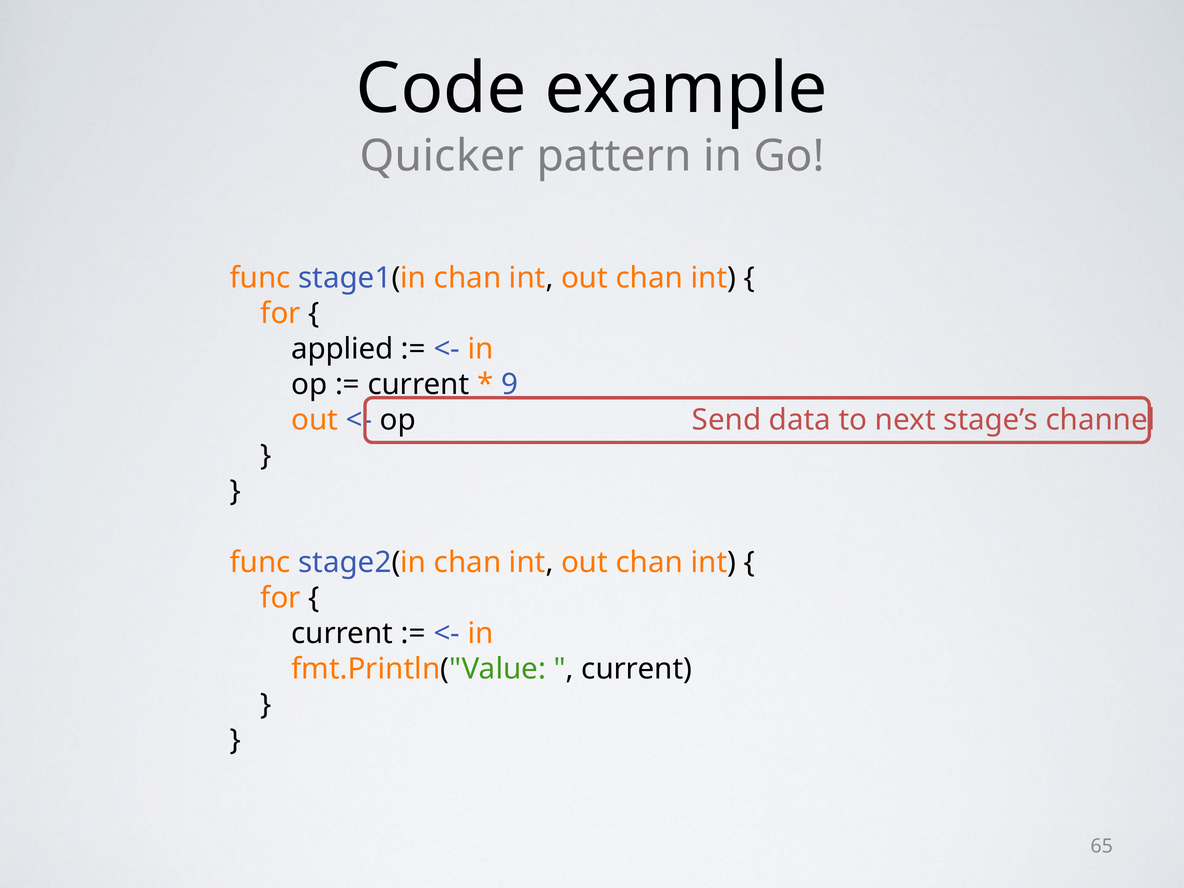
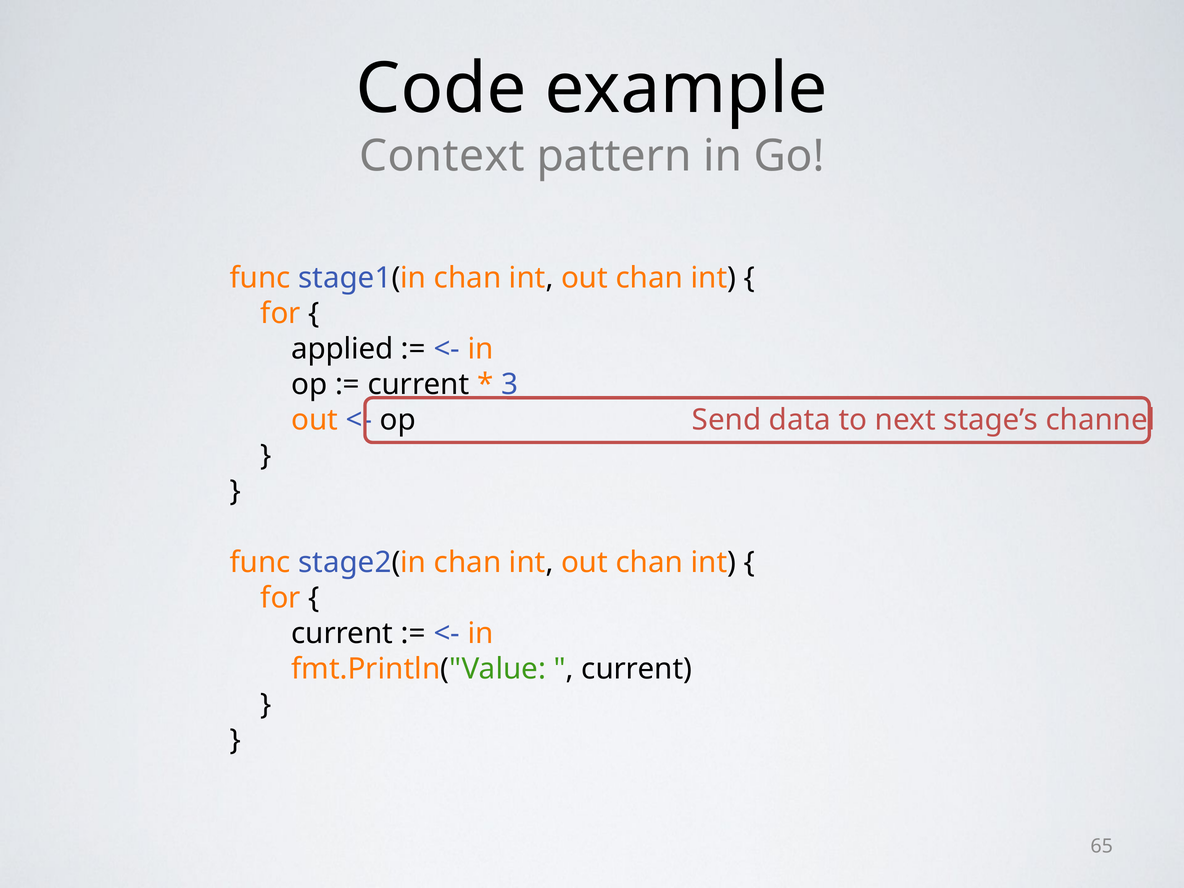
Quicker: Quicker -> Context (442, 156)
9: 9 -> 3 (510, 385)
